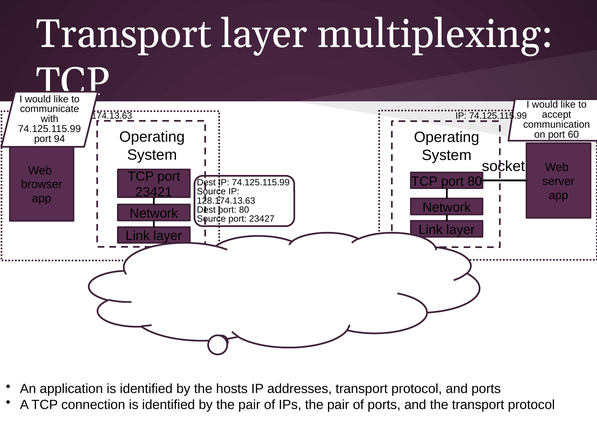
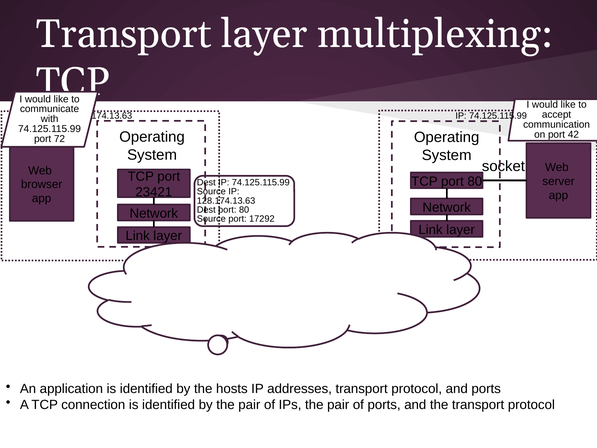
60: 60 -> 42 (573, 134)
94: 94 -> 72 (59, 139)
23427: 23427 -> 17292 (262, 219)
